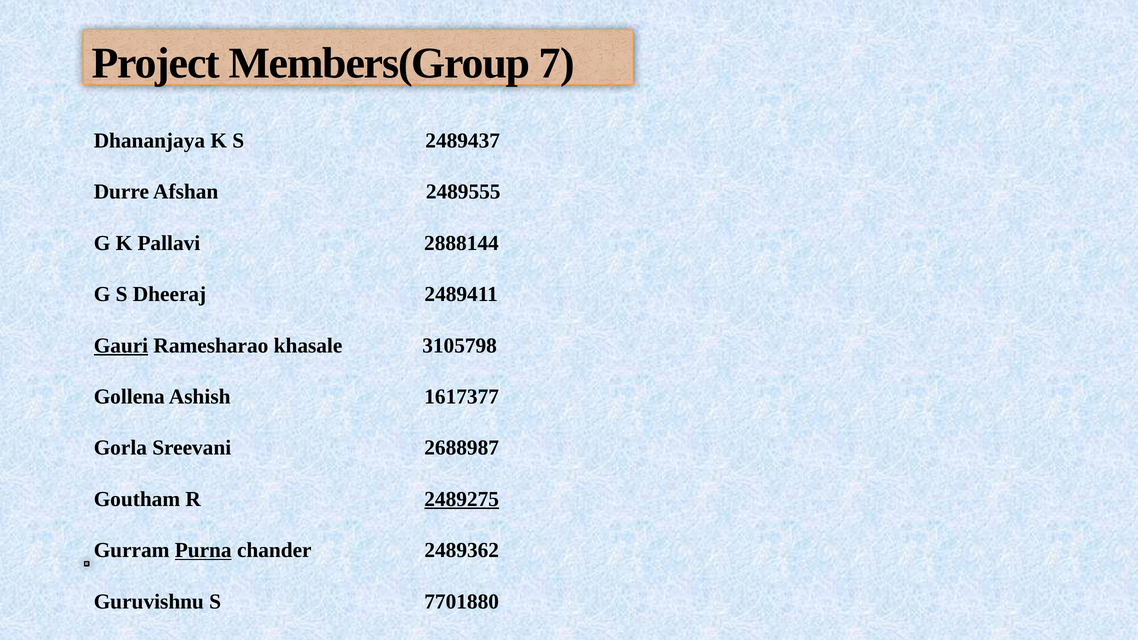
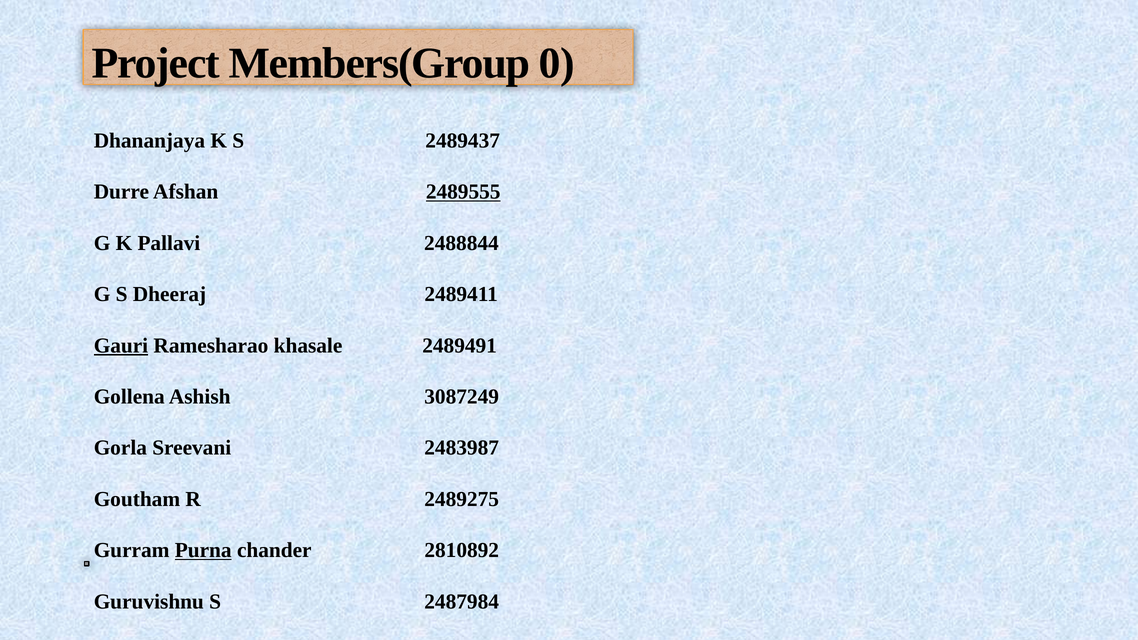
7: 7 -> 0 (557, 63)
2489555 underline: none -> present (463, 192)
2888144: 2888144 -> 2488844 (461, 243)
3105798: 3105798 -> 2489491 (460, 346)
1617377: 1617377 -> 3087249 (462, 397)
2688987: 2688987 -> 2483987 (462, 448)
2489275 underline: present -> none (462, 499)
2489362: 2489362 -> 2810892 (462, 550)
7701880: 7701880 -> 2487984 (462, 602)
